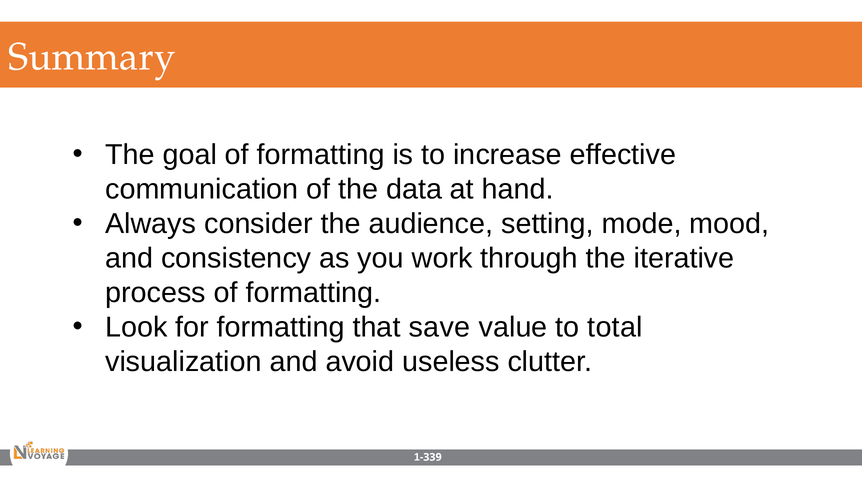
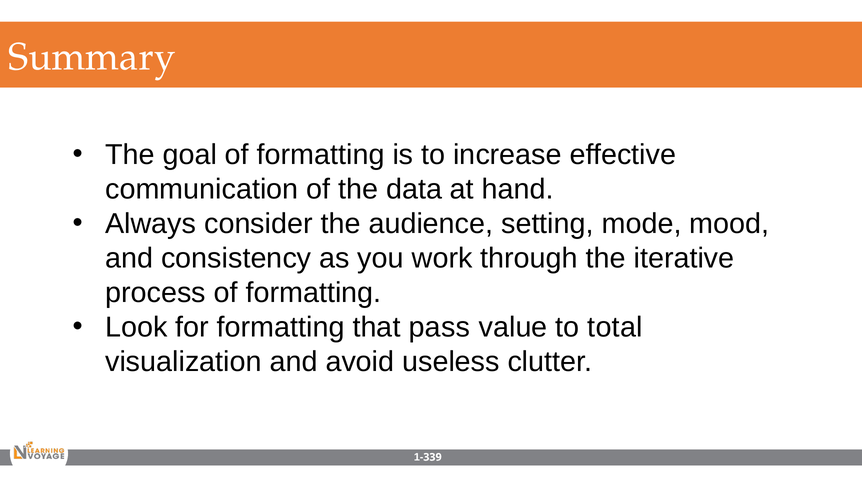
save: save -> pass (439, 327)
